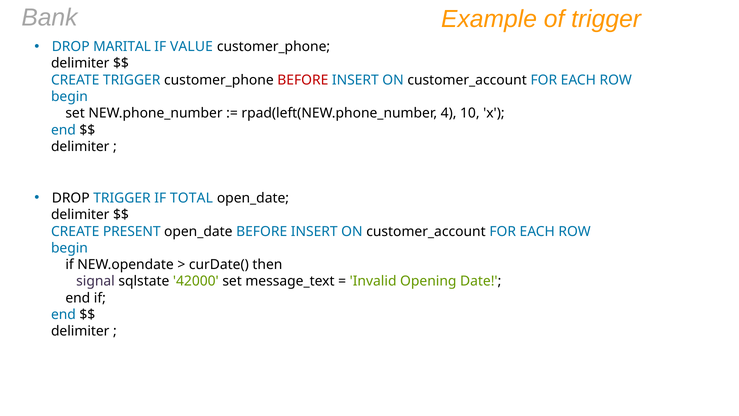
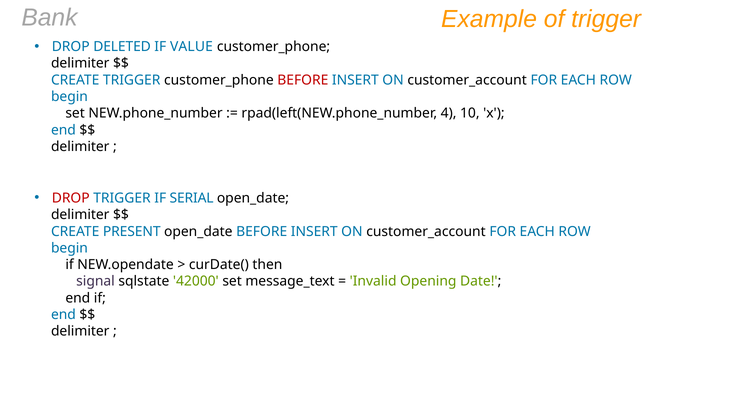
MARITAL: MARITAL -> DELETED (122, 47)
DROP colour: black -> red (71, 198)
TOTAL: TOTAL -> SERIAL (192, 198)
